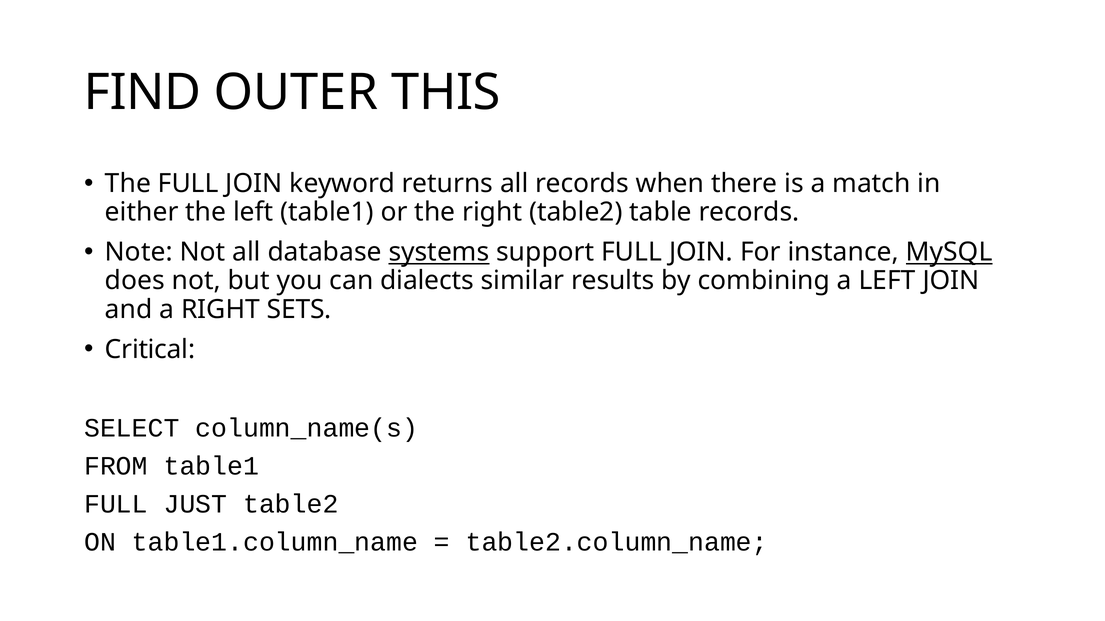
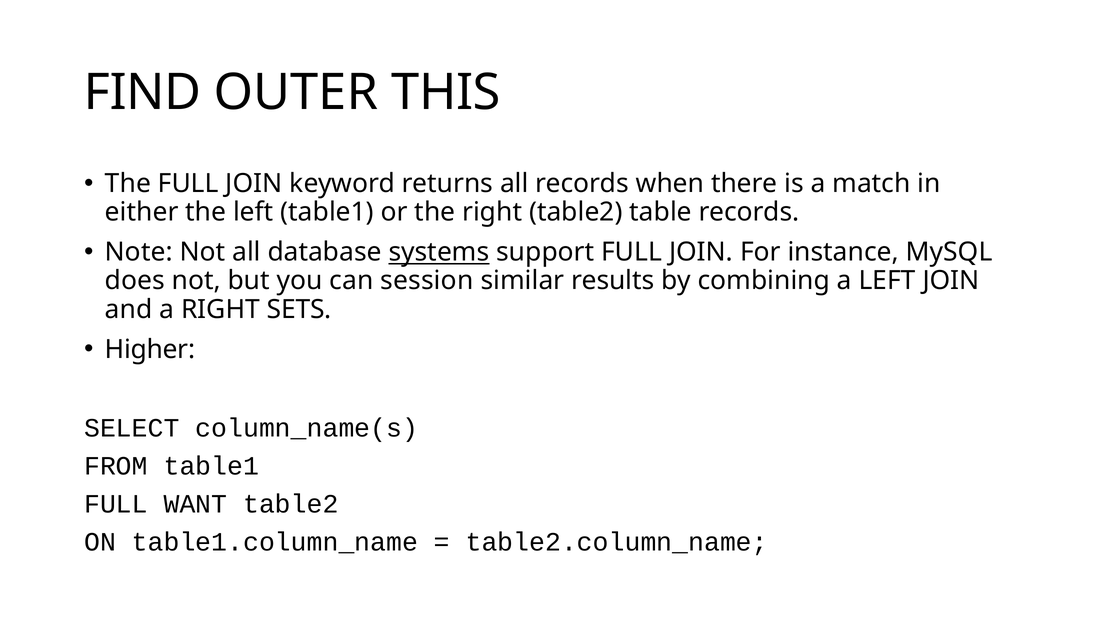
MySQL underline: present -> none (949, 252)
dialects: dialects -> session (427, 281)
Critical: Critical -> Higher (150, 350)
JUST: JUST -> WANT (195, 504)
